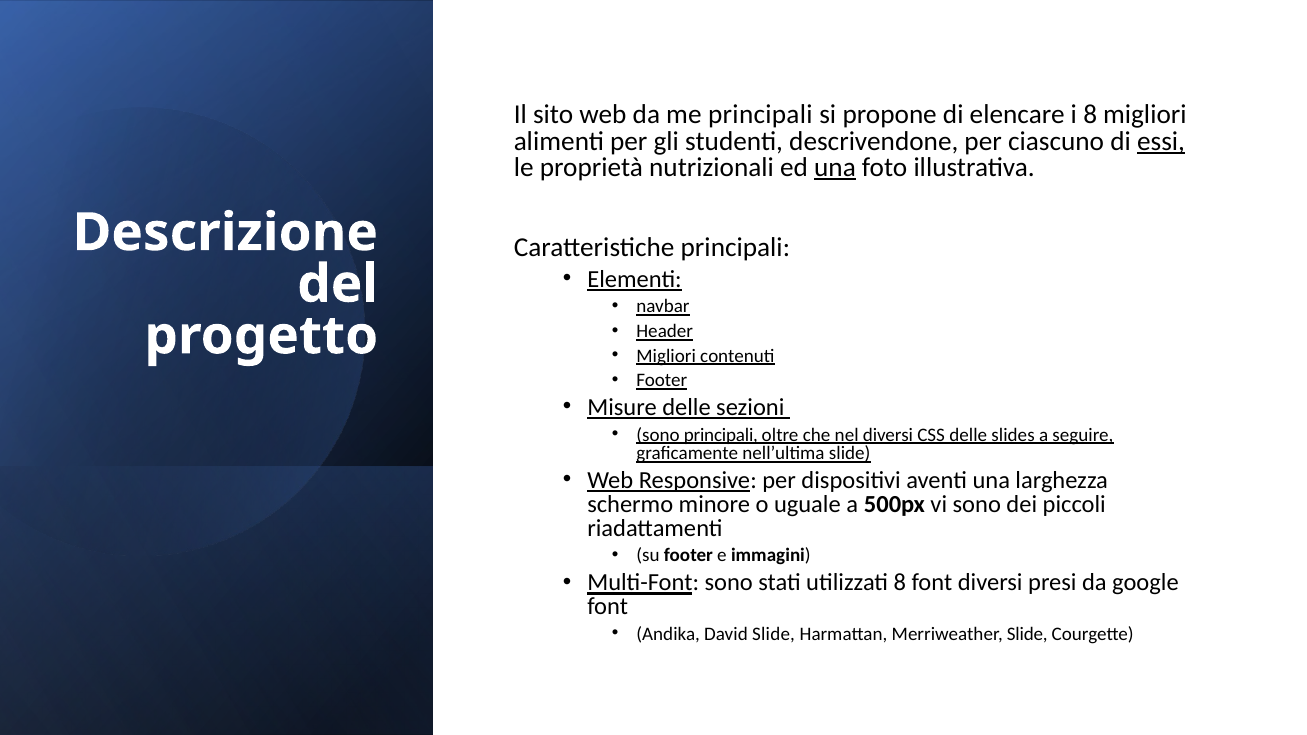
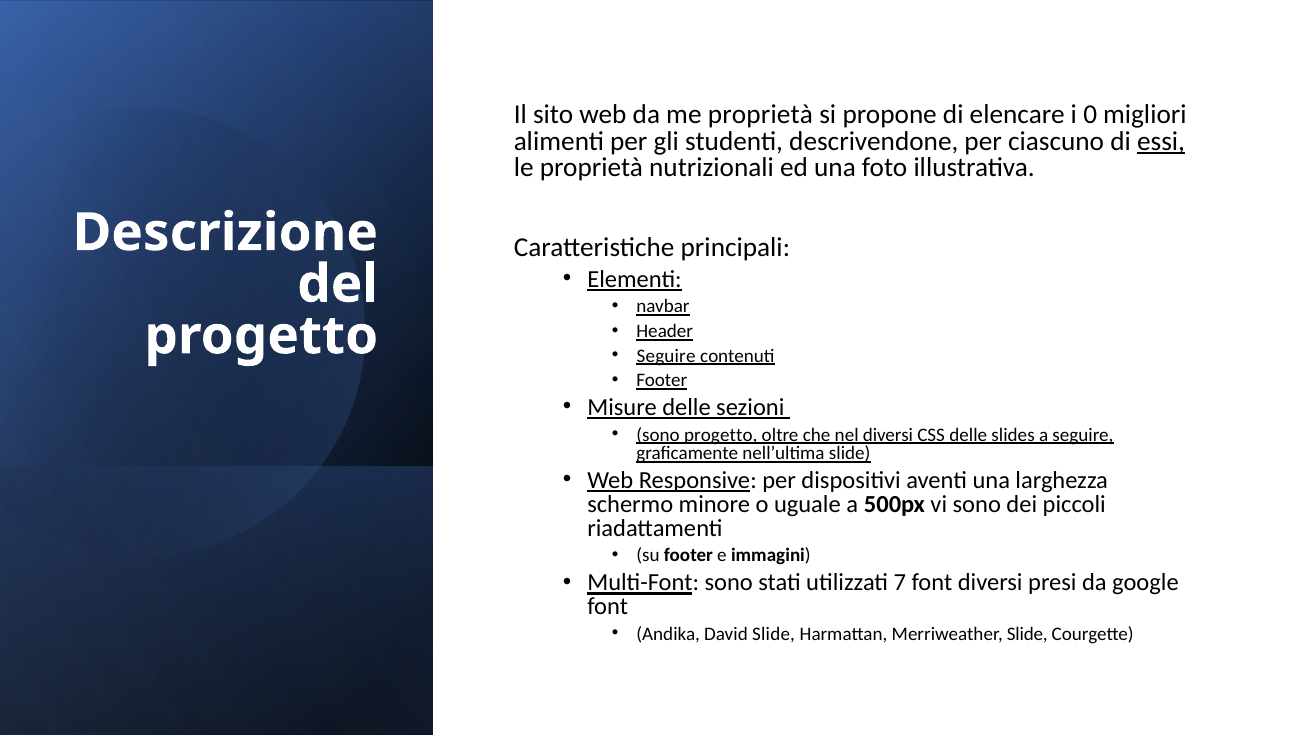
me principali: principali -> proprietà (760, 115)
i 8: 8 -> 0 (1090, 115)
una underline: present -> none (835, 168)
Migliori: Migliori -> Seguire (666, 356)
sono principali: principali -> progetto (721, 435)
utilizzati 8: 8 -> 7 (900, 583)
